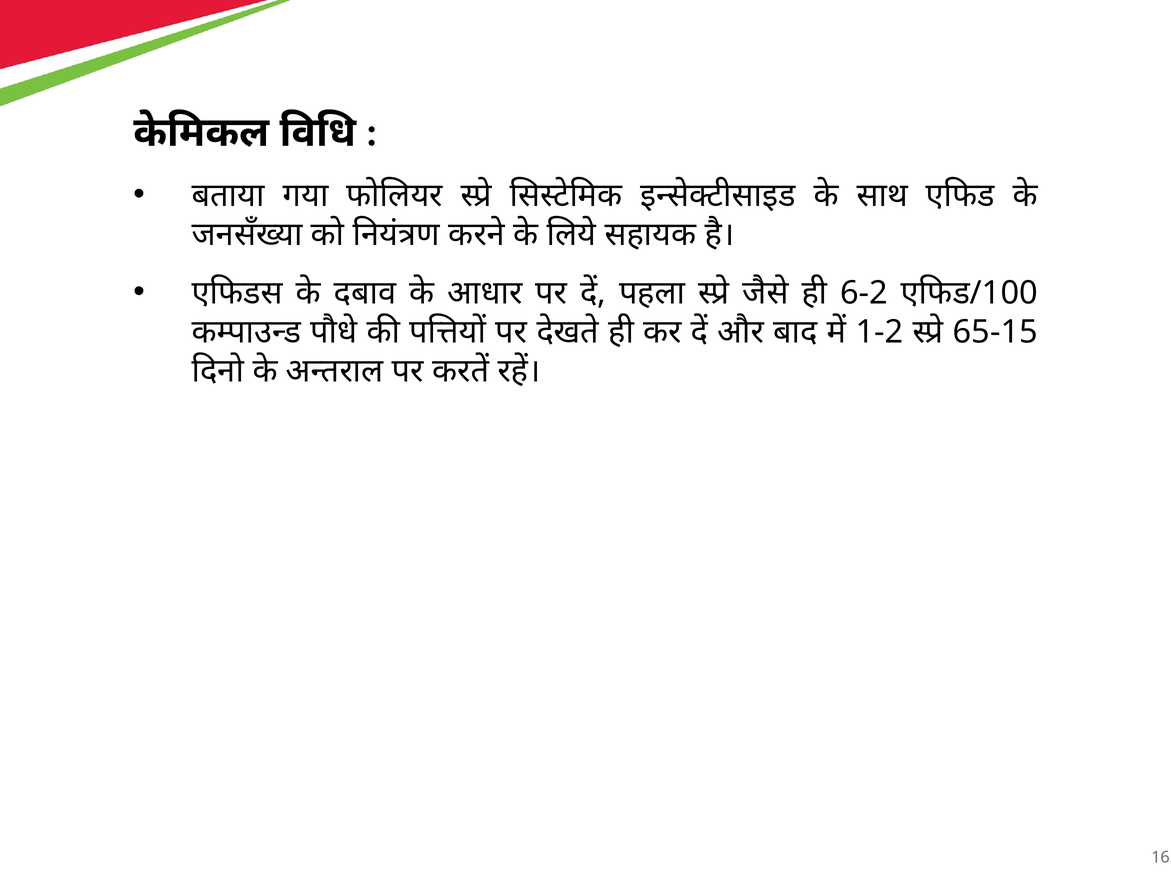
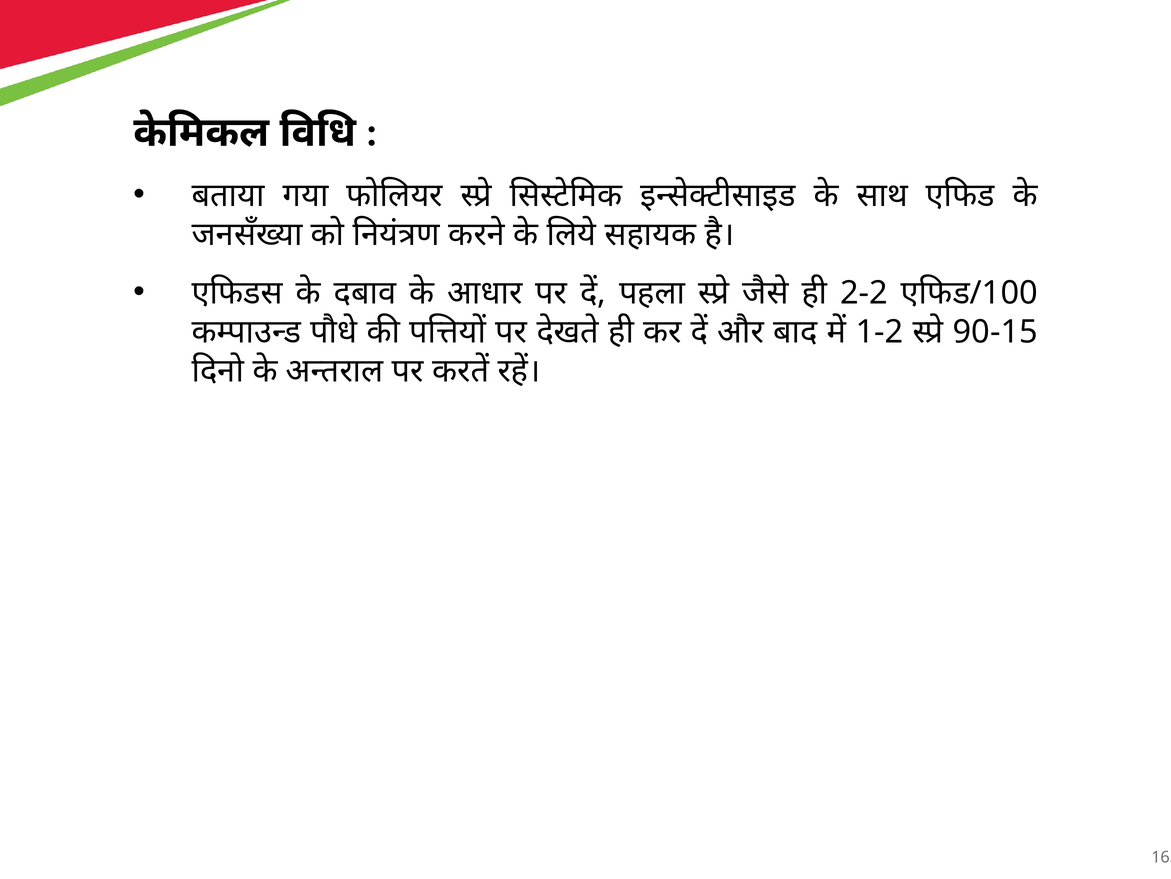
6-2: 6-2 -> 2-2 (864, 293)
65-15: 65-15 -> 90-15 (995, 332)
